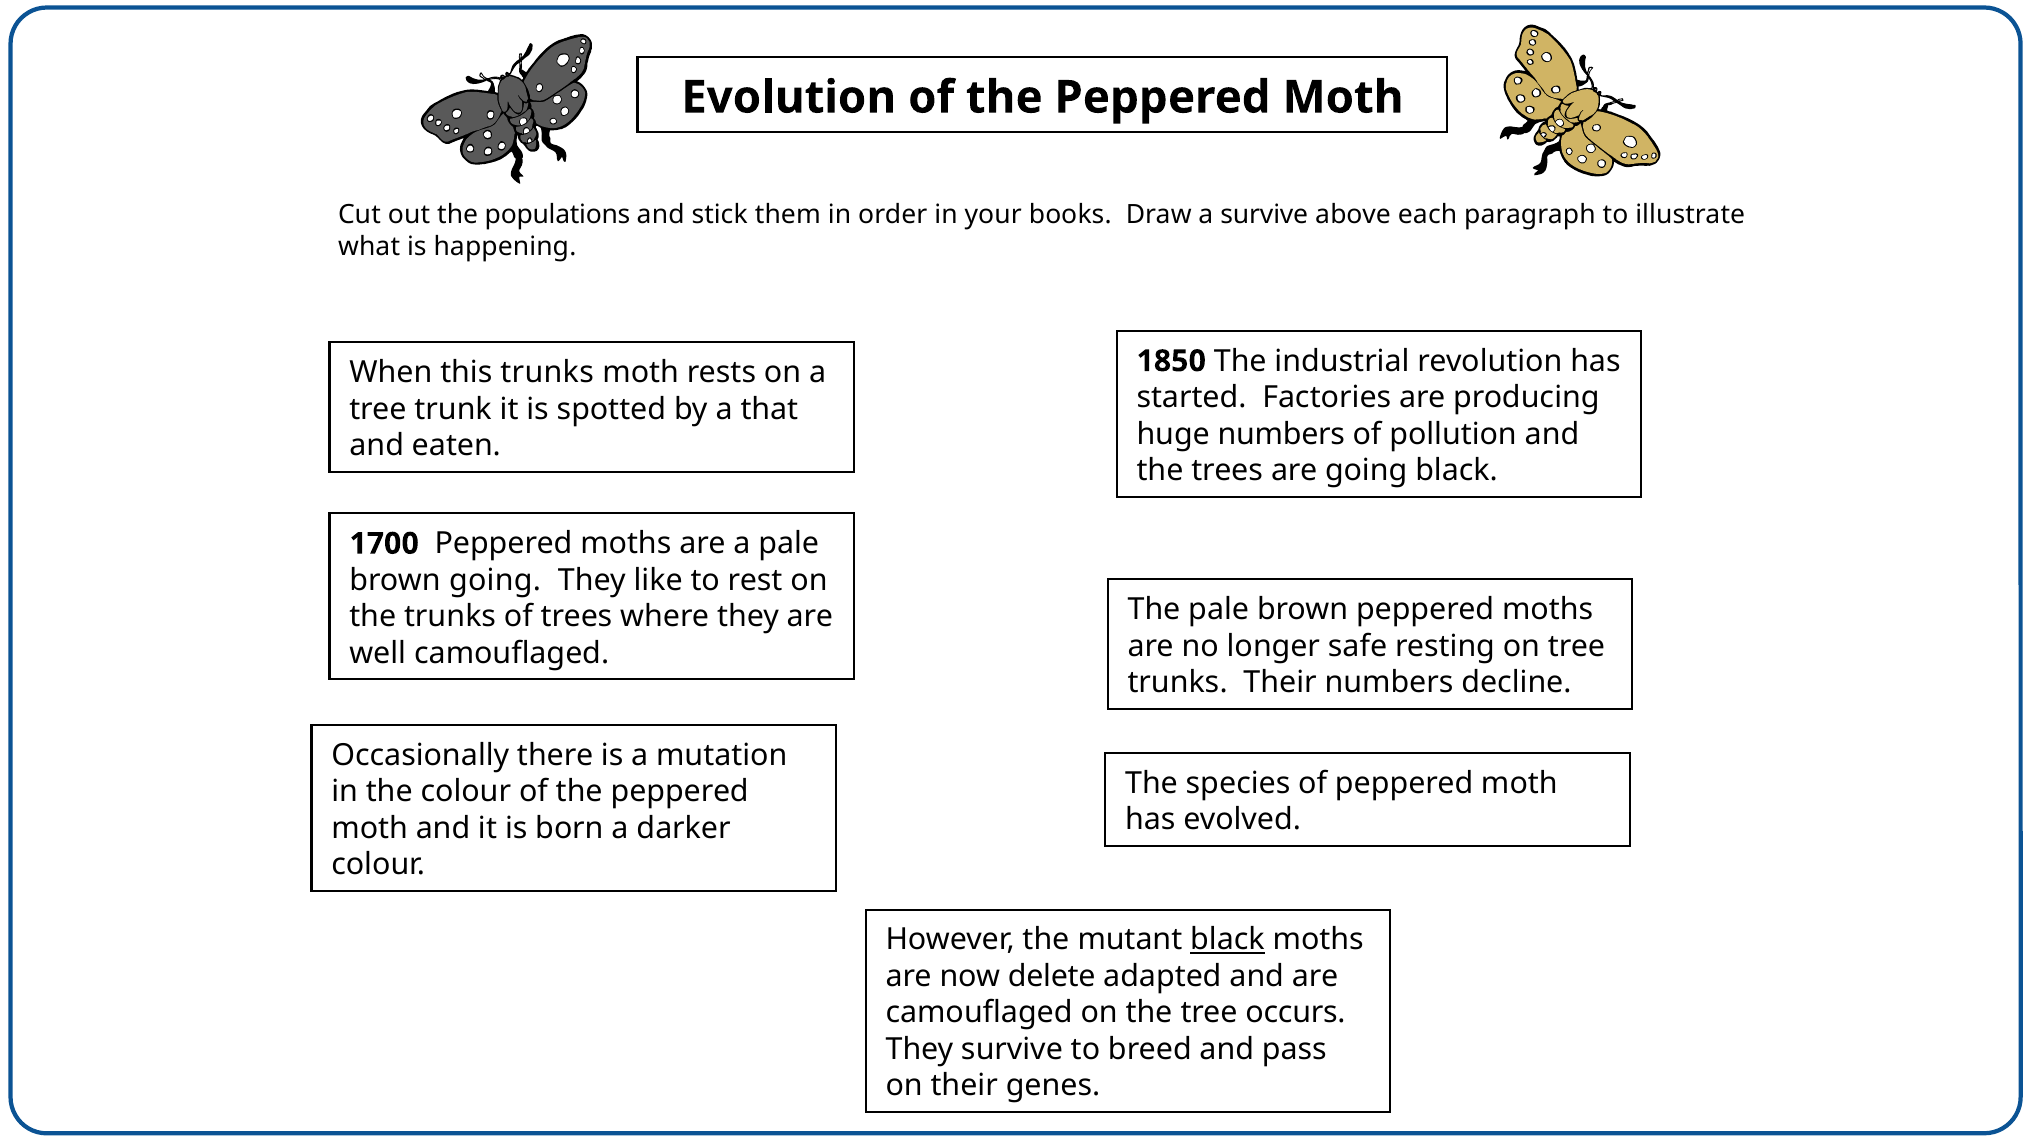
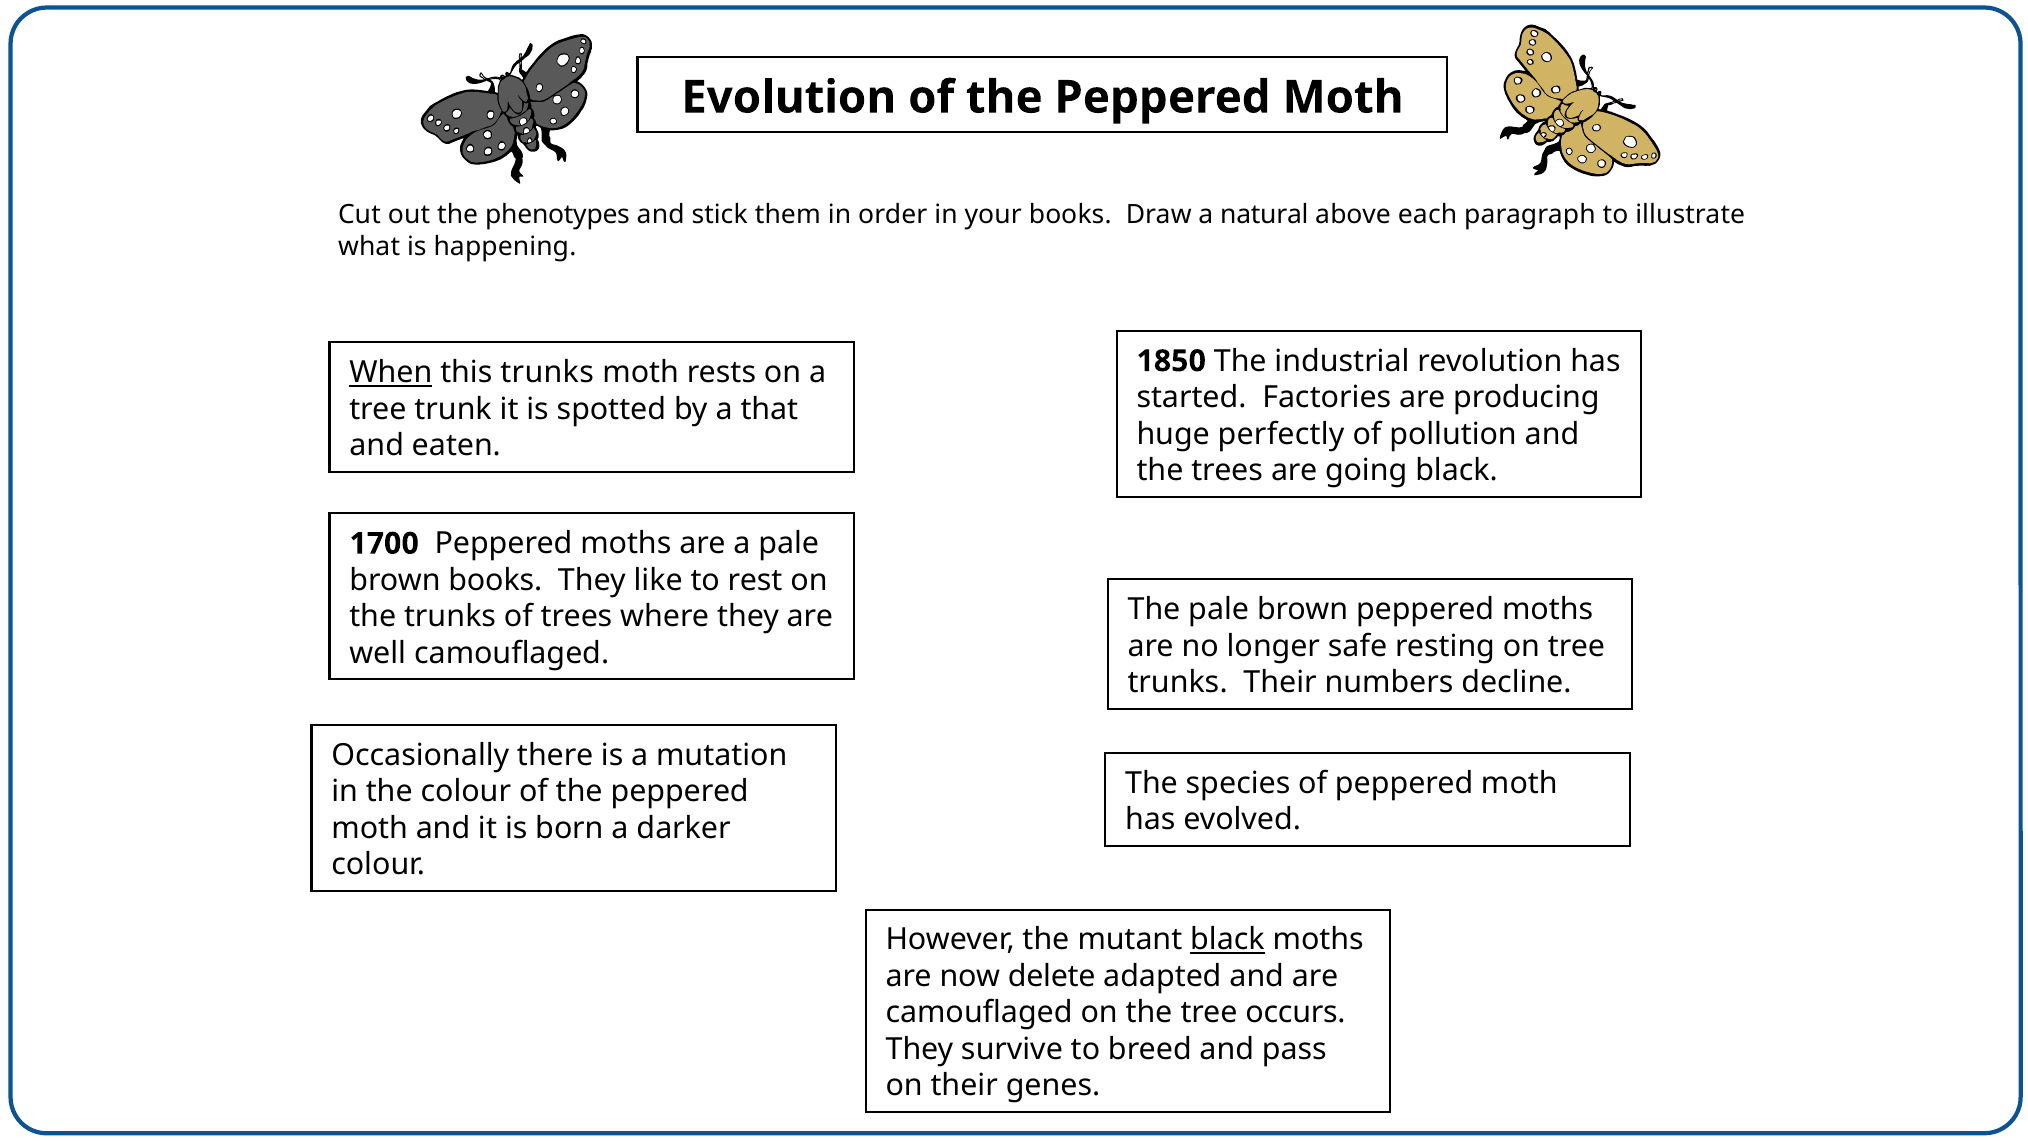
populations: populations -> phenotypes (558, 215)
a survive: survive -> natural (1264, 215)
When underline: none -> present (391, 373)
huge numbers: numbers -> perfectly (1281, 434)
brown going: going -> books (495, 580)
